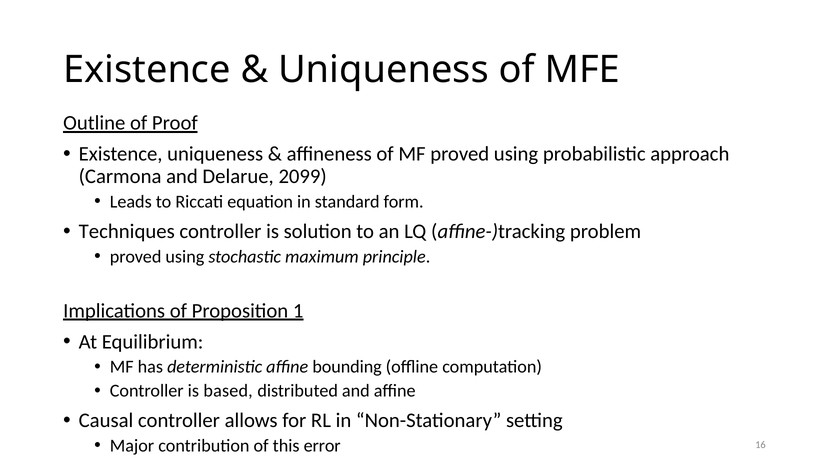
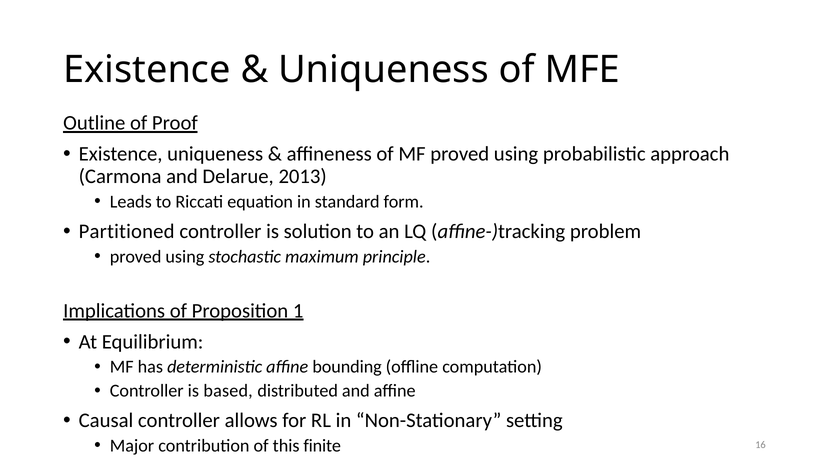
2099: 2099 -> 2013 (303, 177)
Techniques: Techniques -> Partitioned (127, 231)
error: error -> finite (322, 446)
